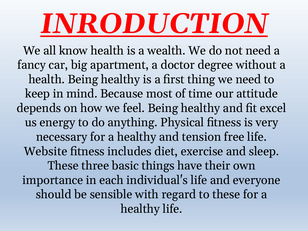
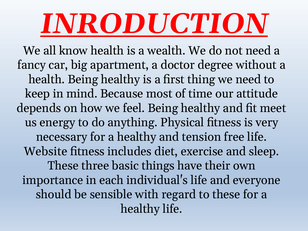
excel: excel -> meet (273, 108)
